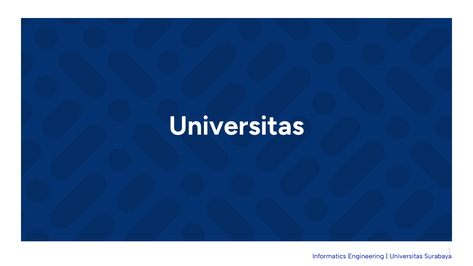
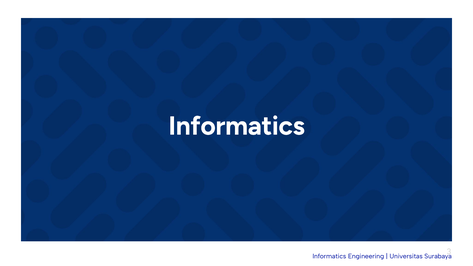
Universitas: Universitas -> Informatics (237, 126)
